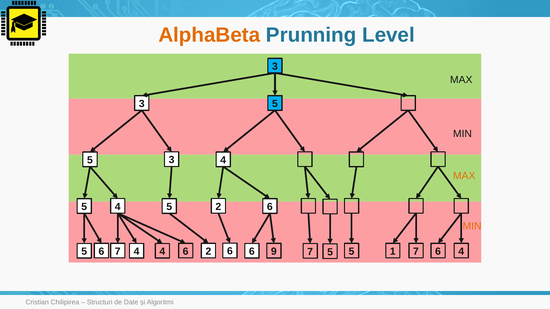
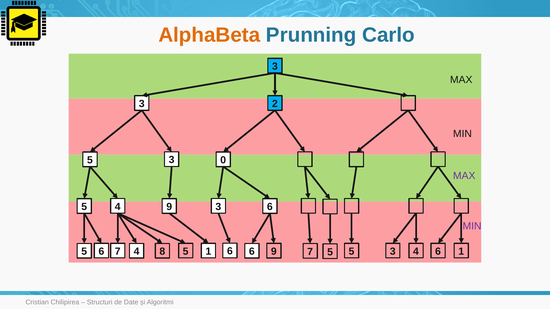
Level: Level -> Carlo (388, 35)
5: 5 -> 2 (275, 104)
4: 4 -> 0 (223, 160)
MAX colour: orange -> purple (464, 176)
4 2: 2 -> 3 (218, 207)
5: 5 -> 9 (169, 207)
MIN colour: orange -> purple (472, 227)
7 2: 2 -> 1 (208, 252)
5 7: 7 -> 4 (416, 252)
4: 4 -> 8 (162, 252)
6: 6 -> 5 (186, 252)
6 1: 1 -> 3 (393, 252)
9 4: 4 -> 1 (461, 252)
